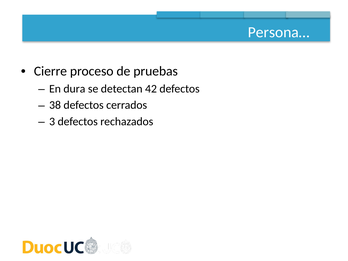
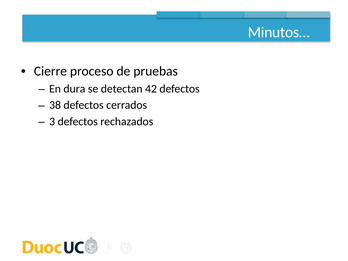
Persona…: Persona… -> Minutos… (279, 32)
